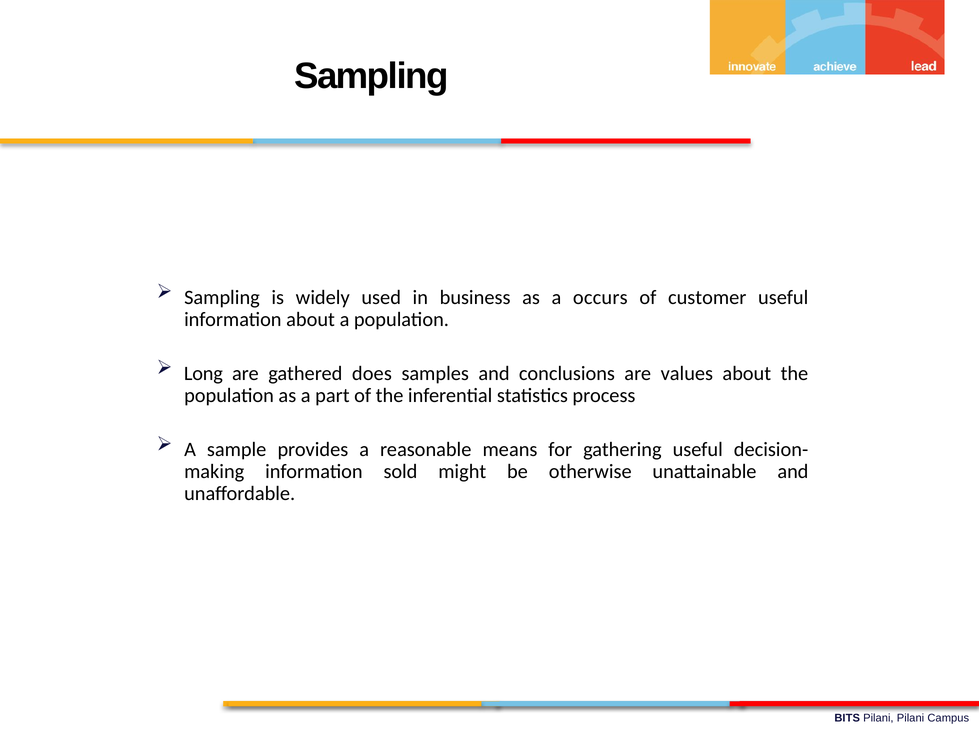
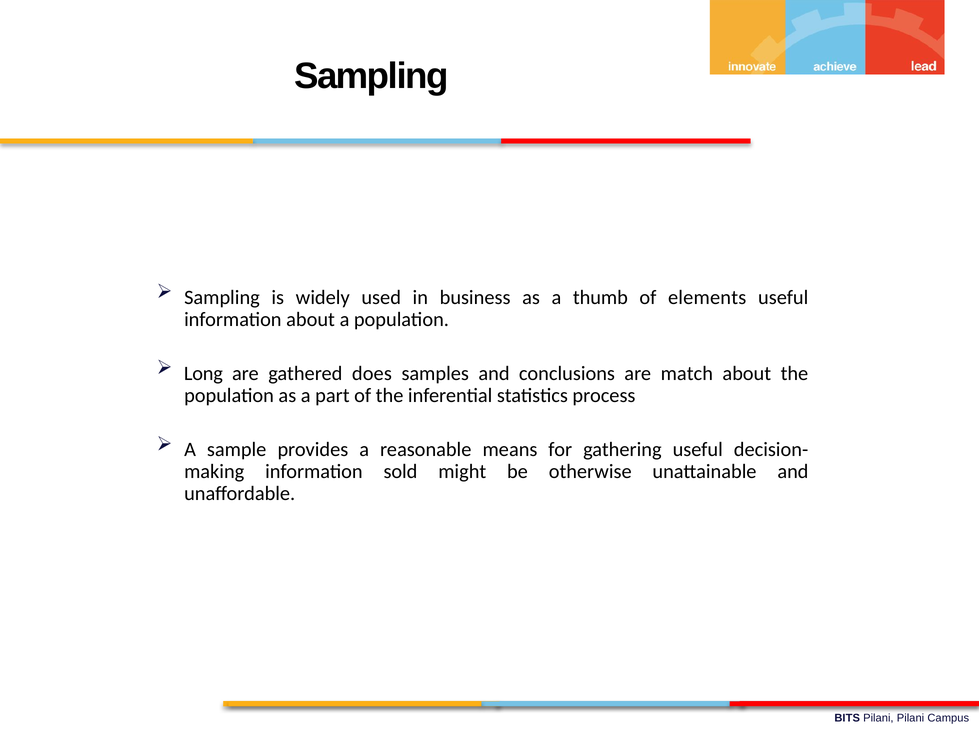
occurs: occurs -> thumb (600, 297)
customer: customer -> elements (707, 297)
values: values -> match (687, 374)
